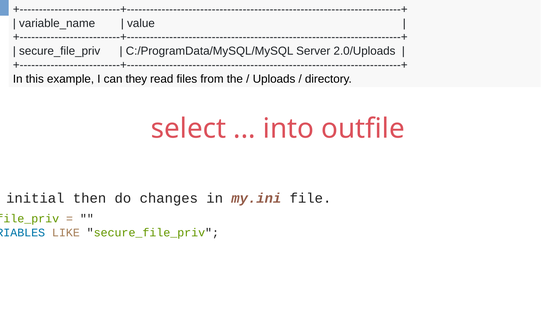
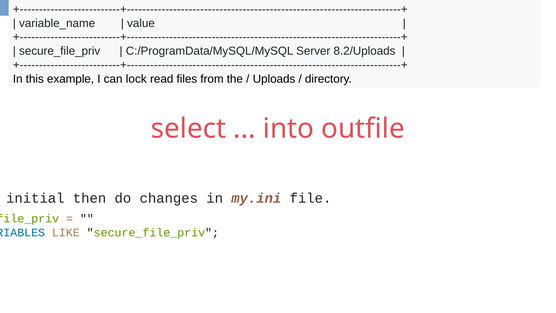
2.0/Uploads: 2.0/Uploads -> 8.2/Uploads (365, 51)
they: they -> lock (136, 79)
